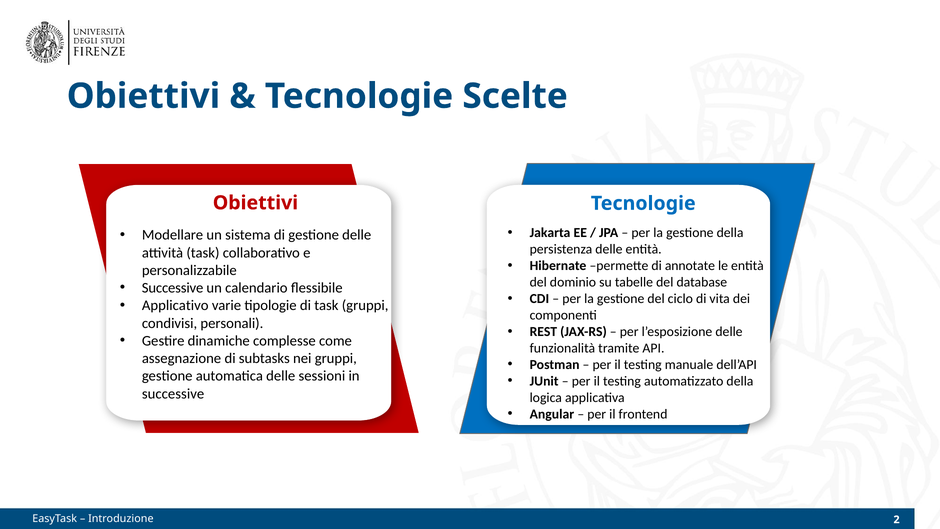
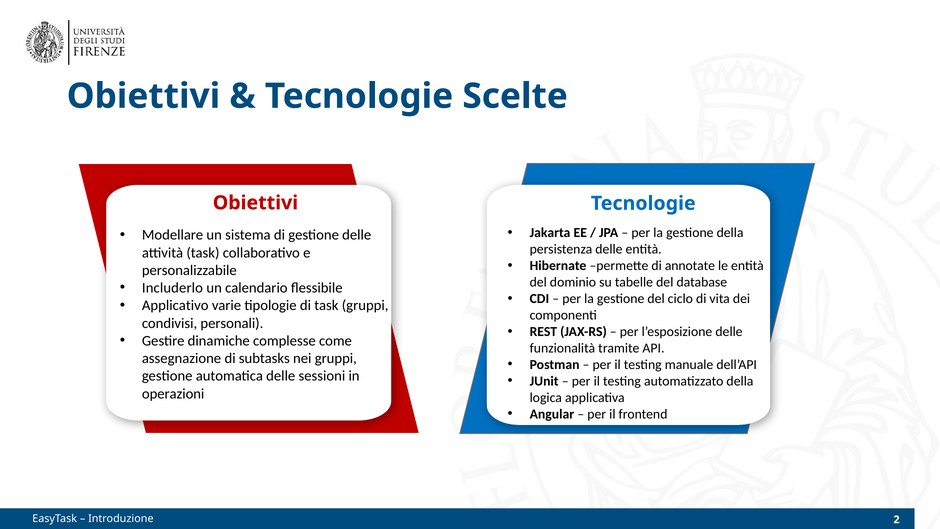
Successive: Successive -> Includerlo (172, 288)
successive: successive -> operazioni (173, 394)
